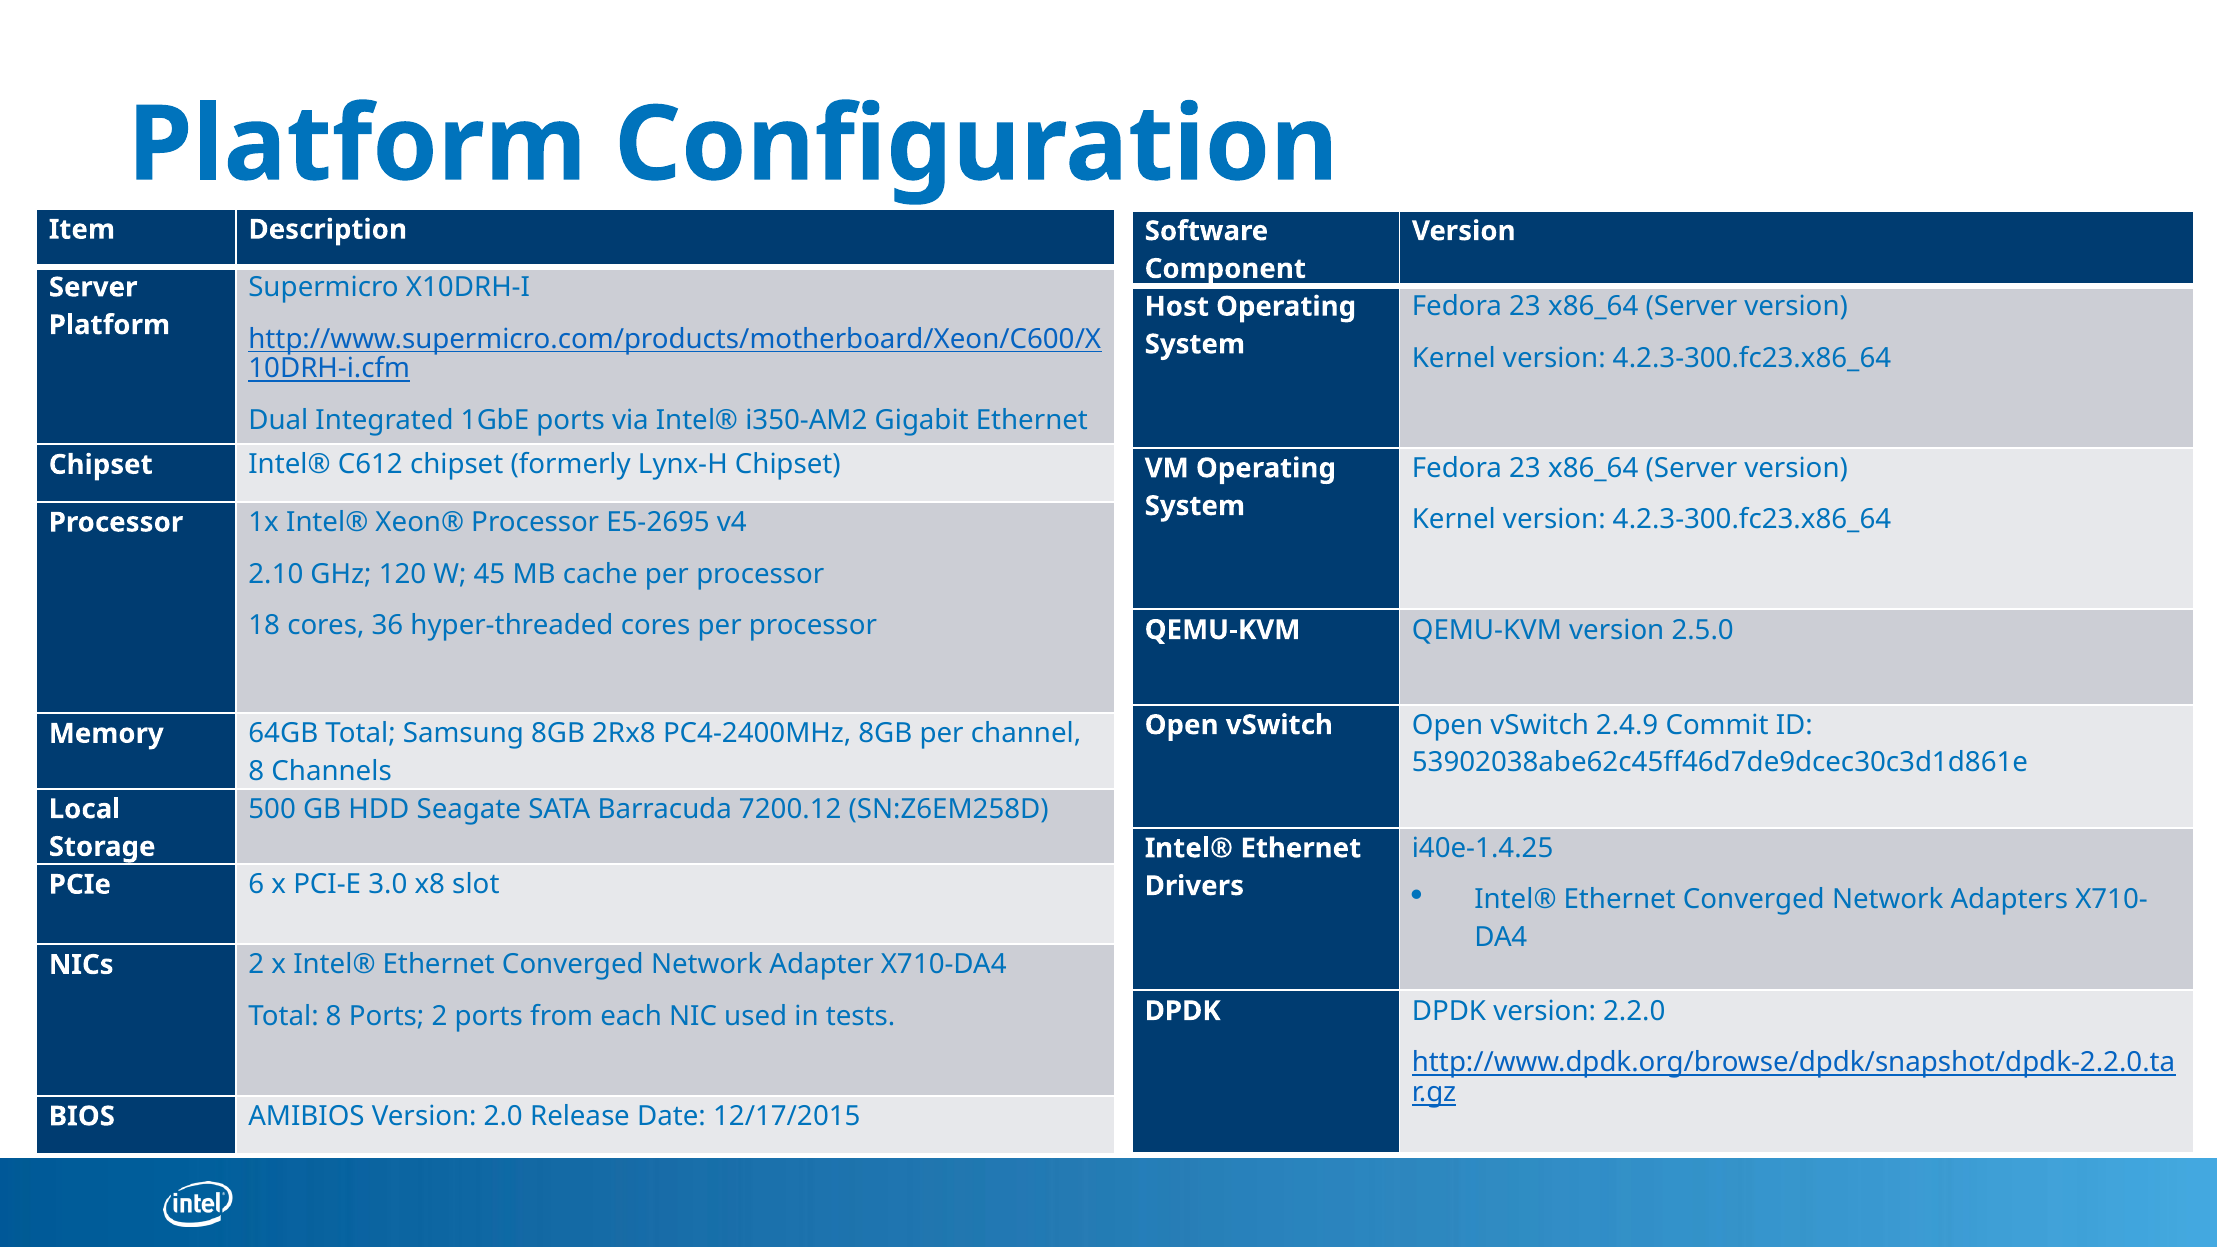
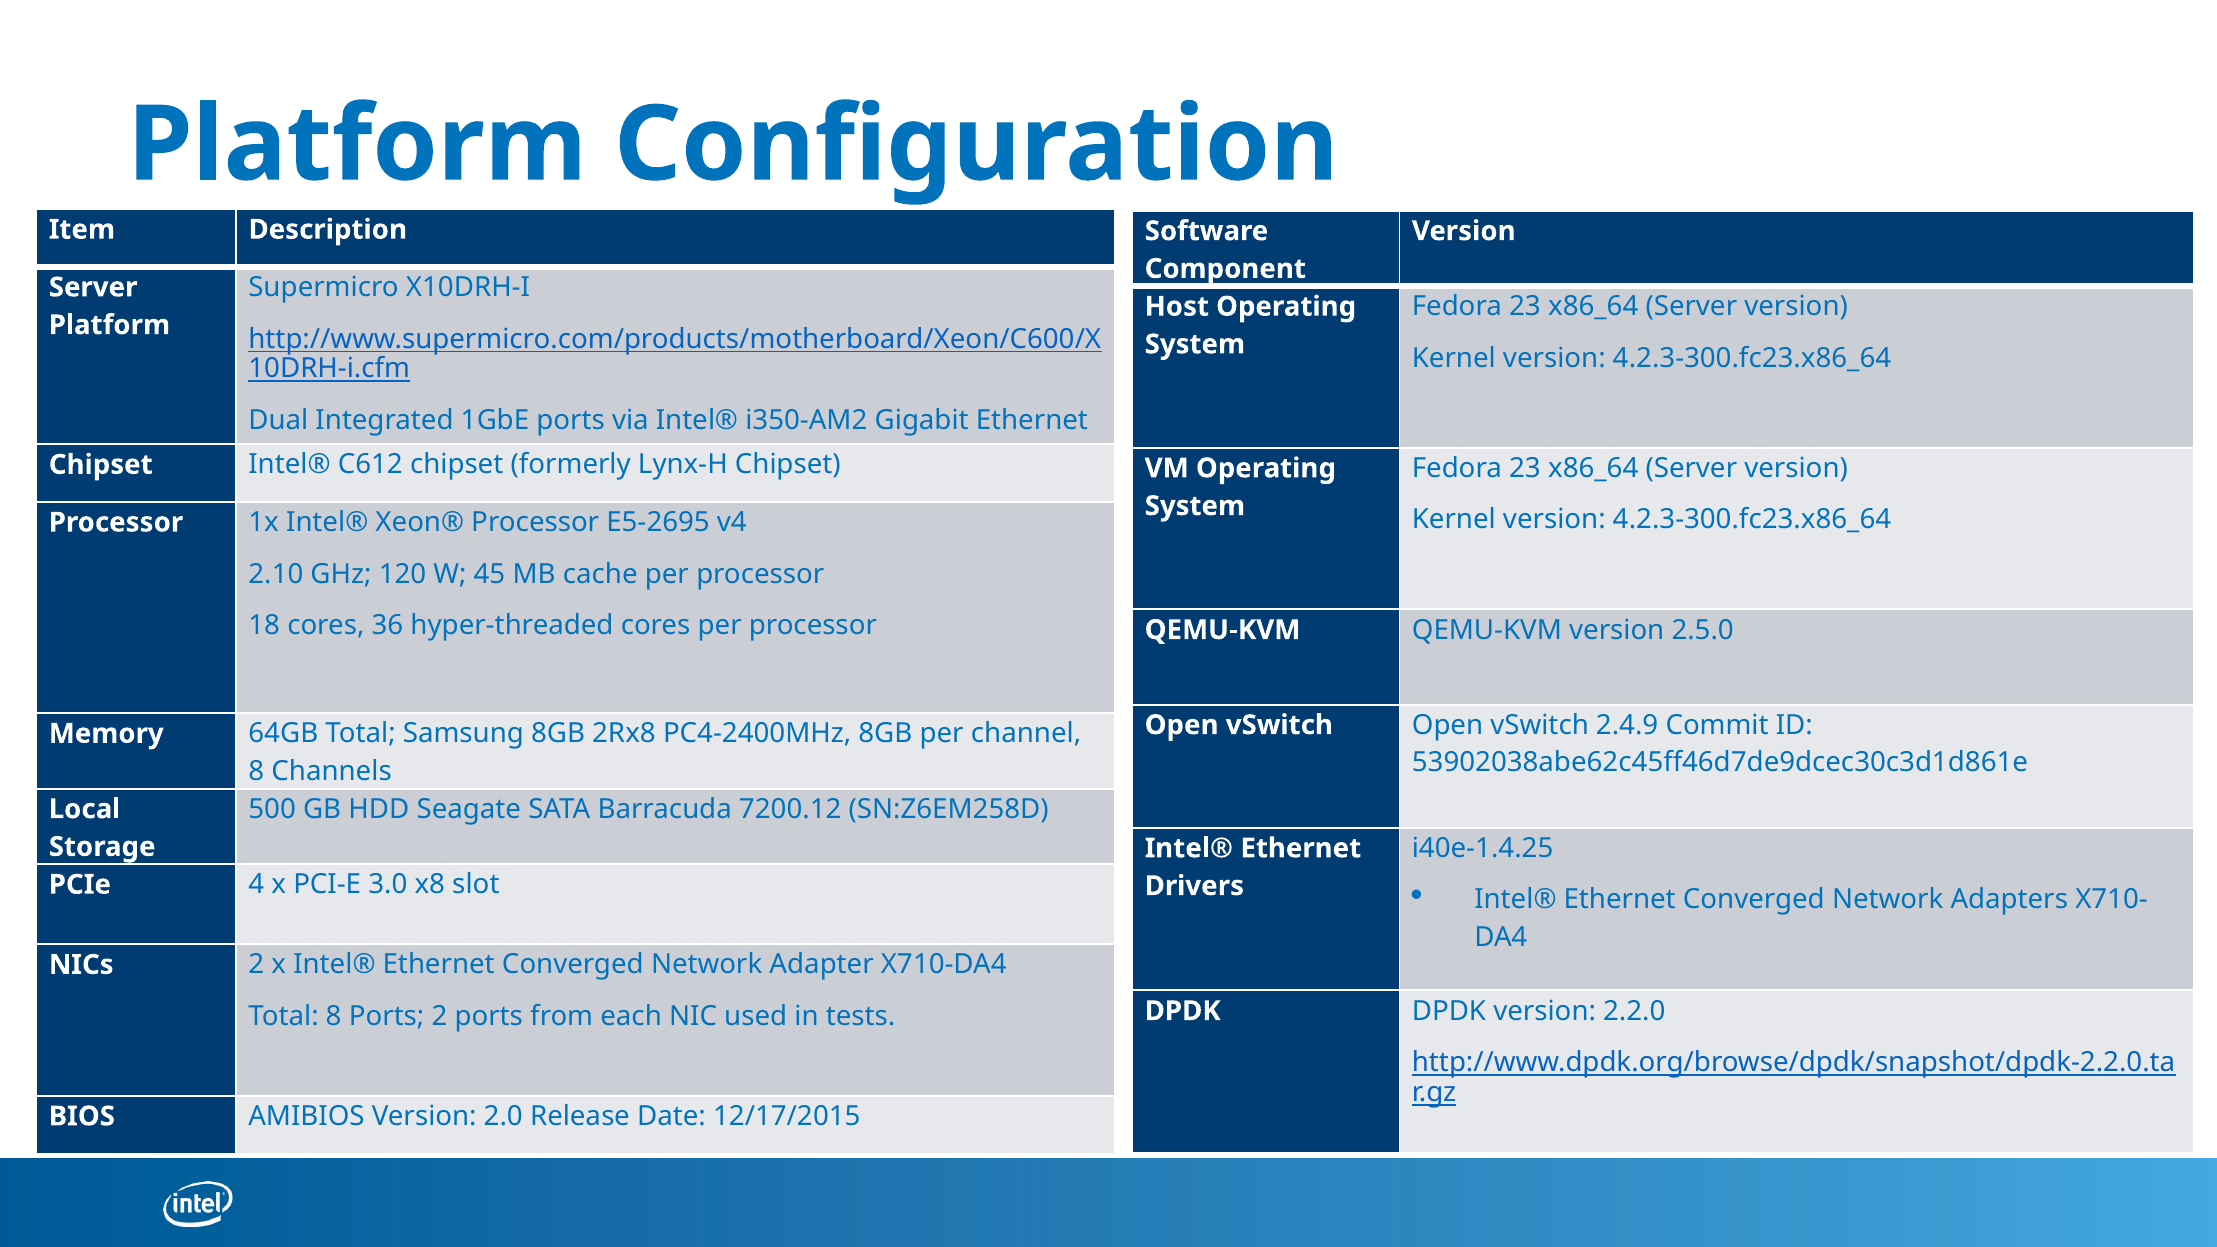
6: 6 -> 4 (256, 885)
